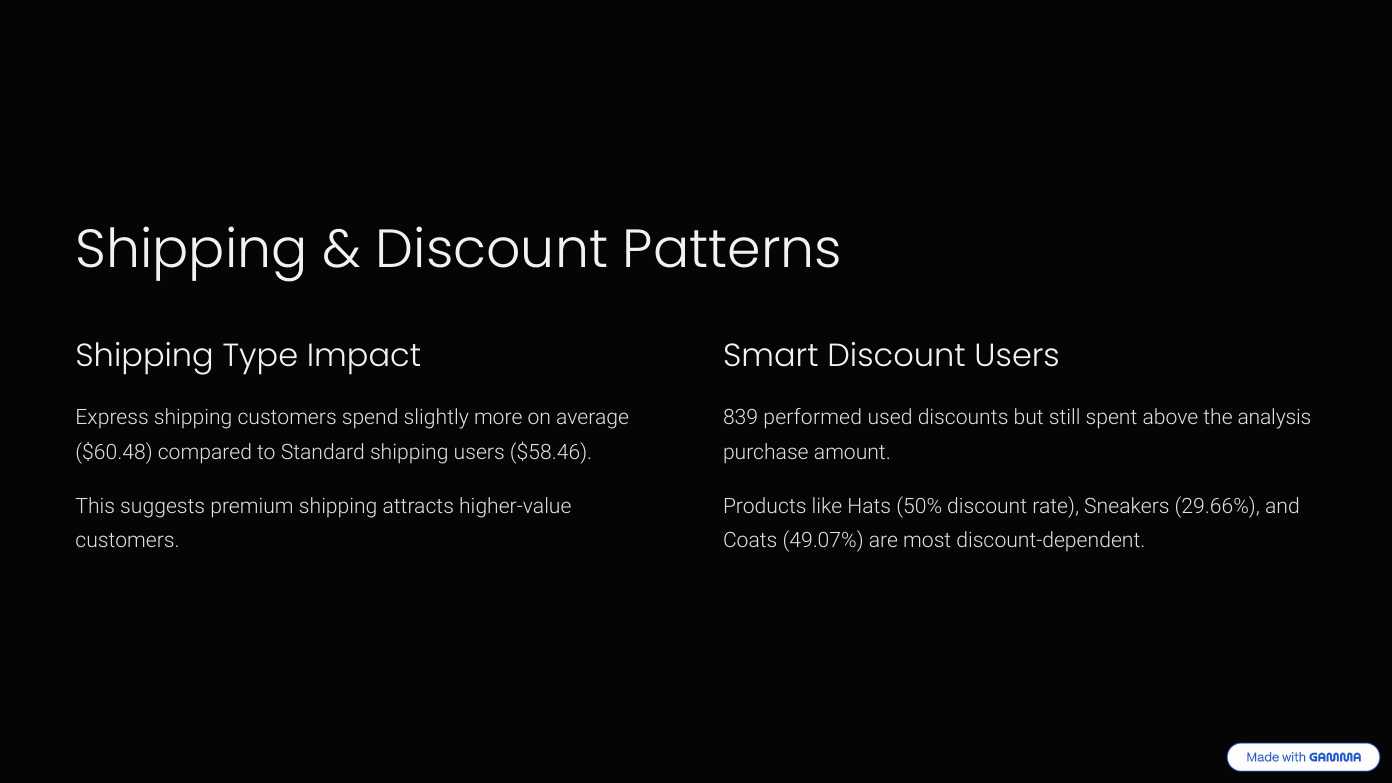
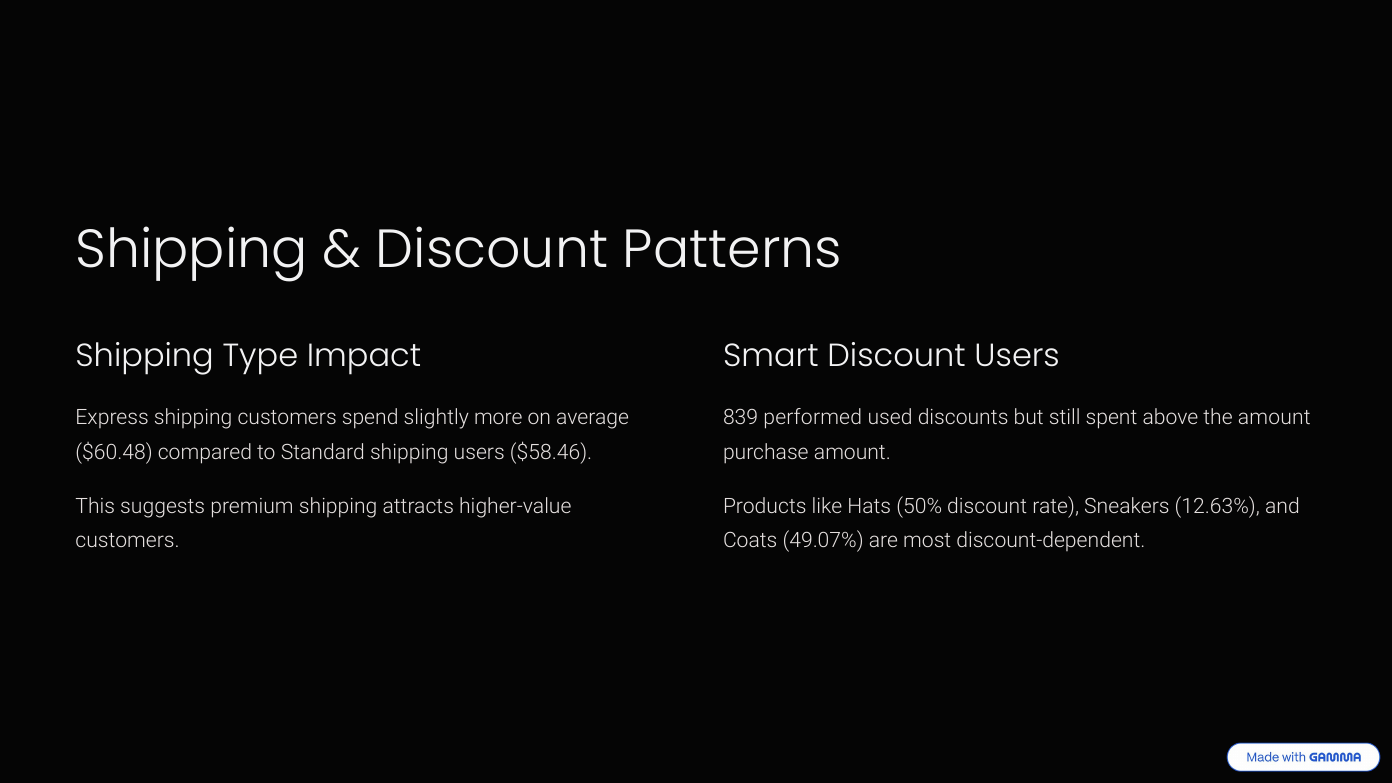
the analysis: analysis -> amount (1274, 418)
29.66%: 29.66% -> 12.63% (1217, 506)
